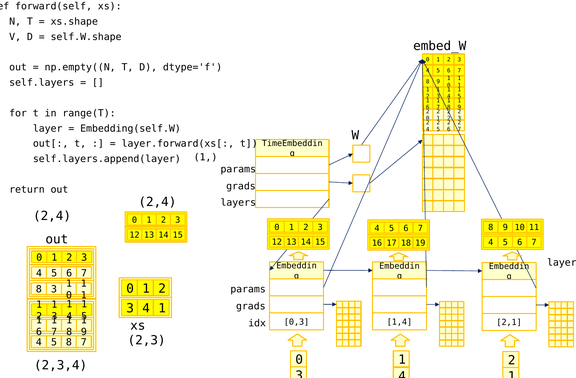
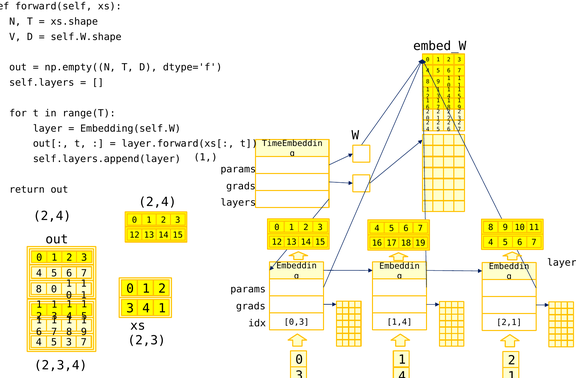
8 3: 3 -> 0 (54, 290)
5 8: 8 -> 3 (69, 343)
